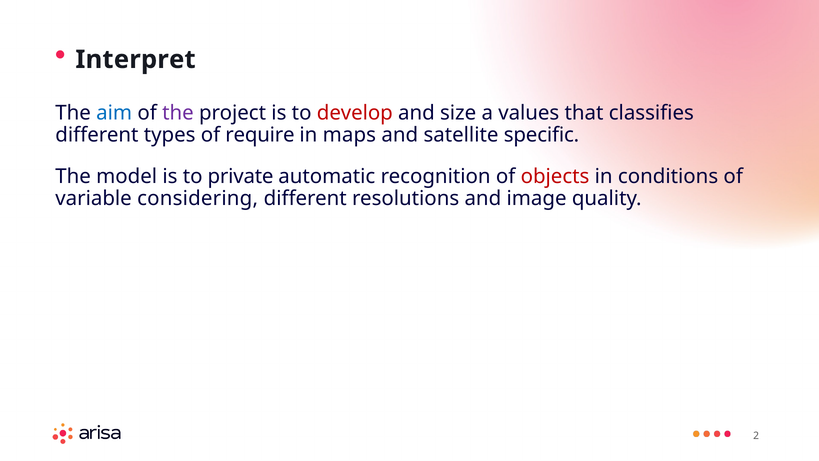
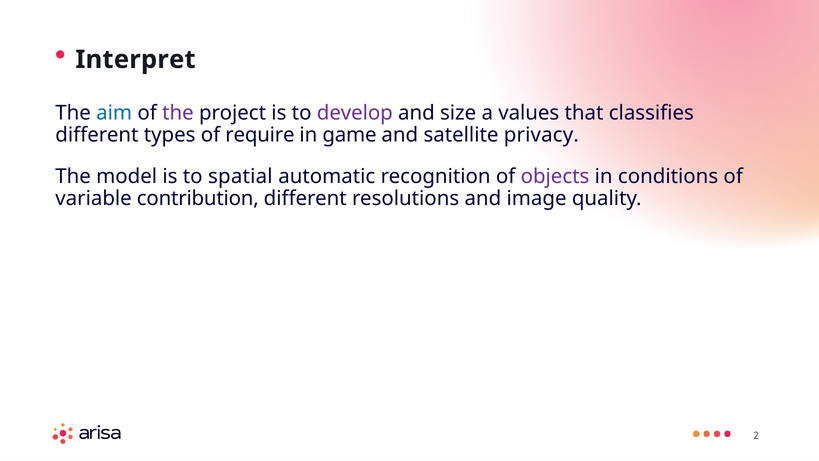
develop colour: red -> purple (355, 113)
maps: maps -> game (350, 135)
specific: specific -> privacy (541, 135)
private: private -> spatial (240, 176)
objects colour: red -> purple (555, 176)
considering: considering -> contribution (198, 198)
